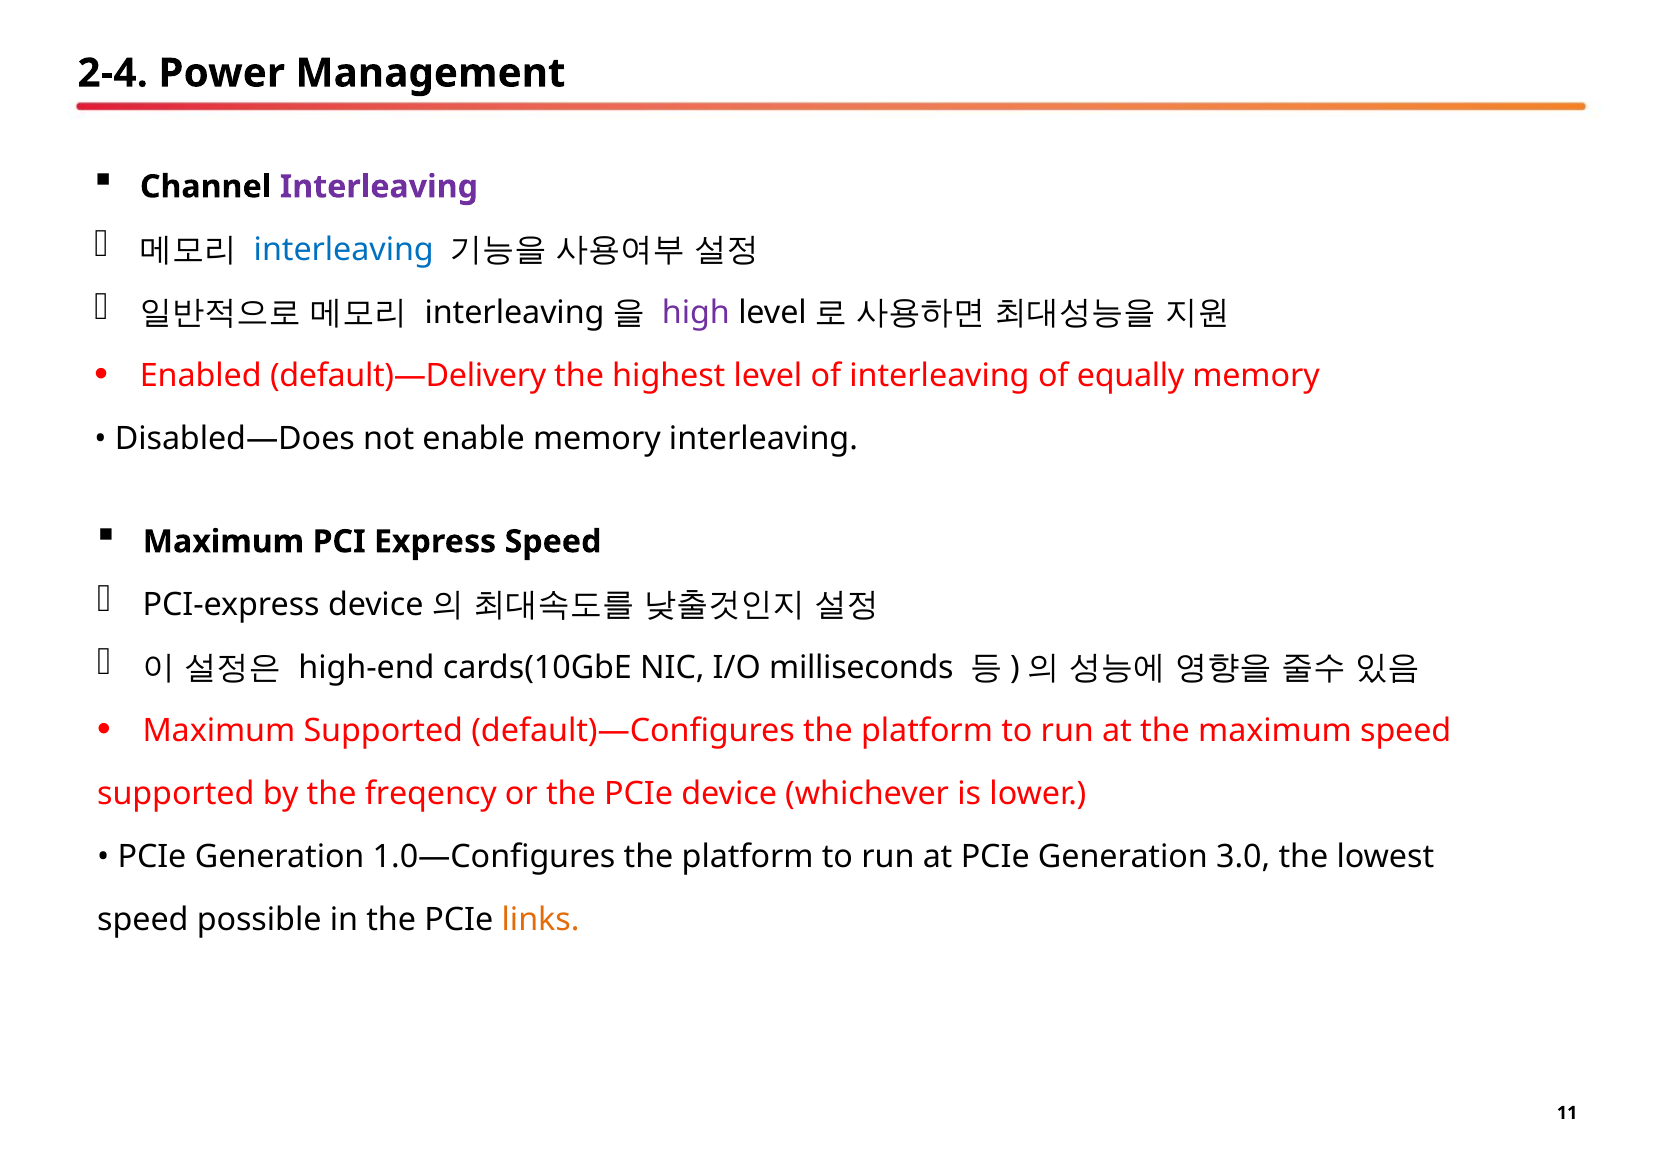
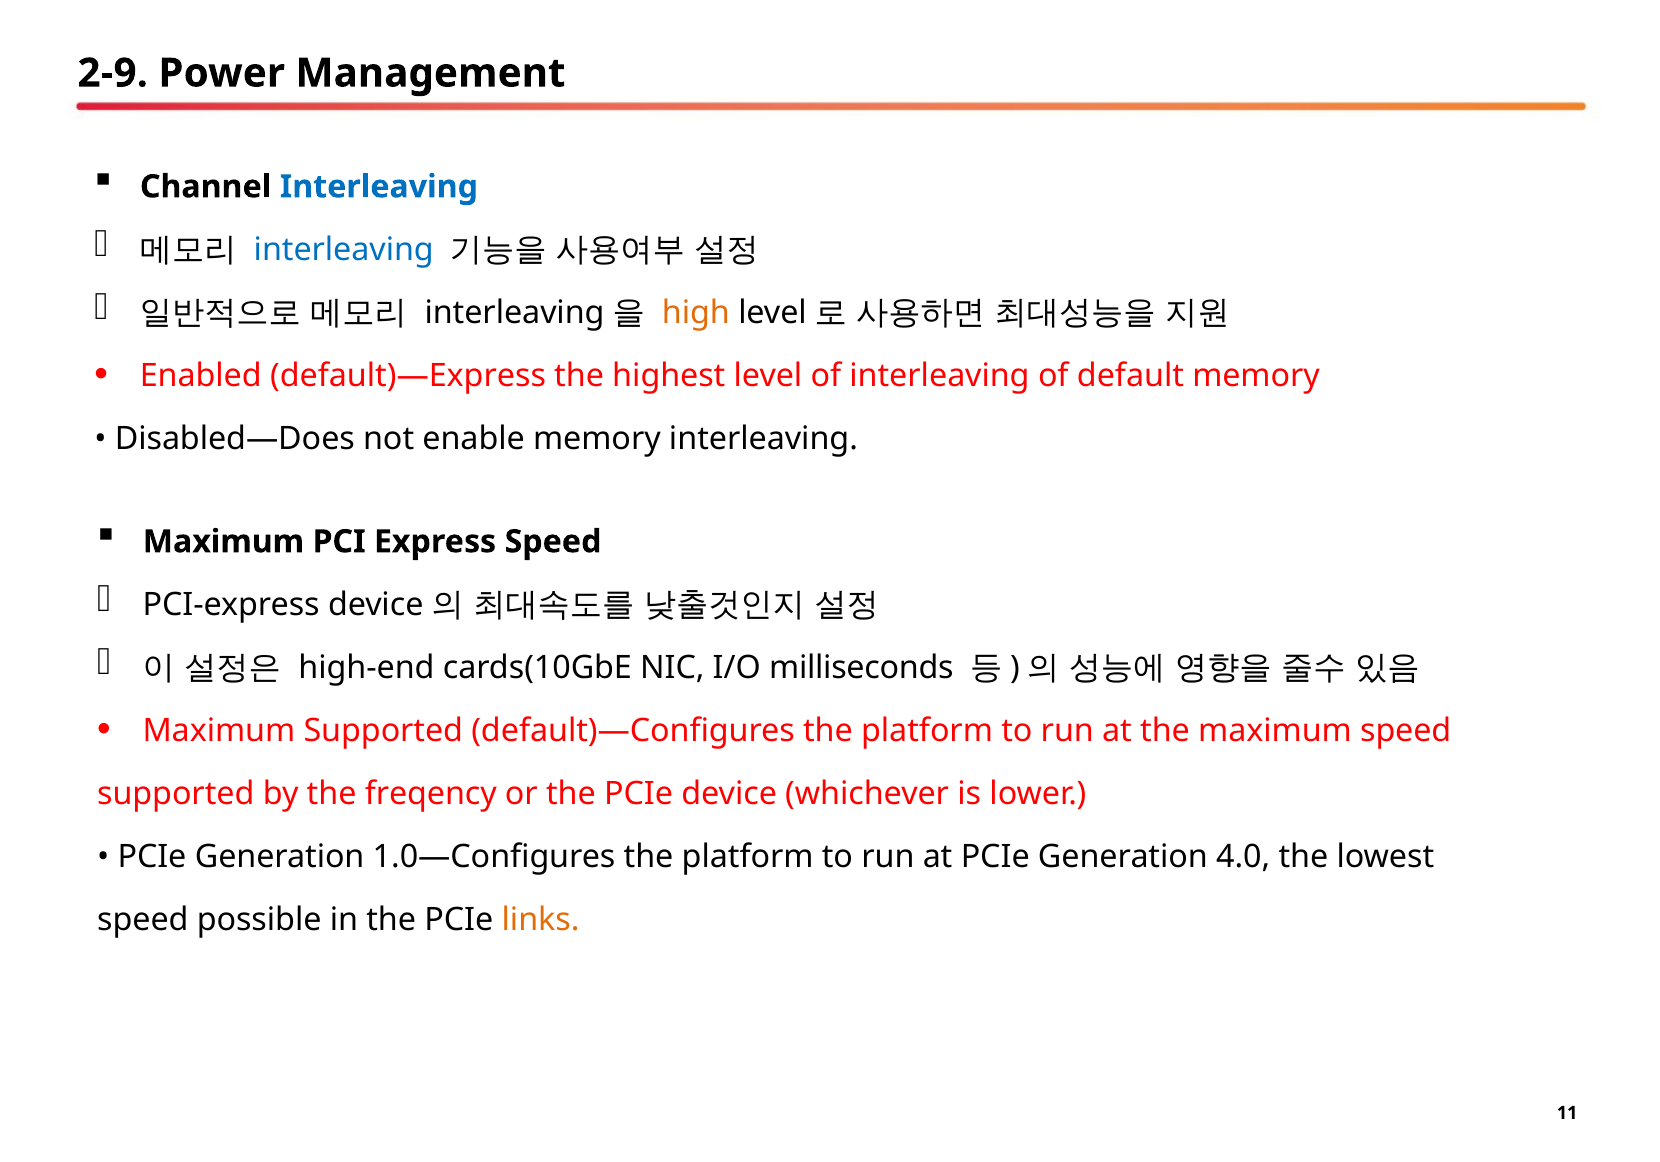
2-4: 2-4 -> 2-9 (113, 73)
Interleaving colour: purple -> blue (379, 187)
high colour: purple -> orange (696, 313)
default)—Delivery: default)—Delivery -> default)—Express (408, 376)
equally: equally -> default (1130, 376)
3.0: 3.0 -> 4.0 (1243, 857)
